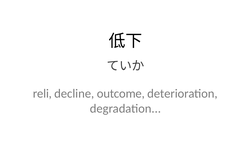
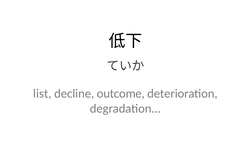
reli: reli -> list (42, 94)
